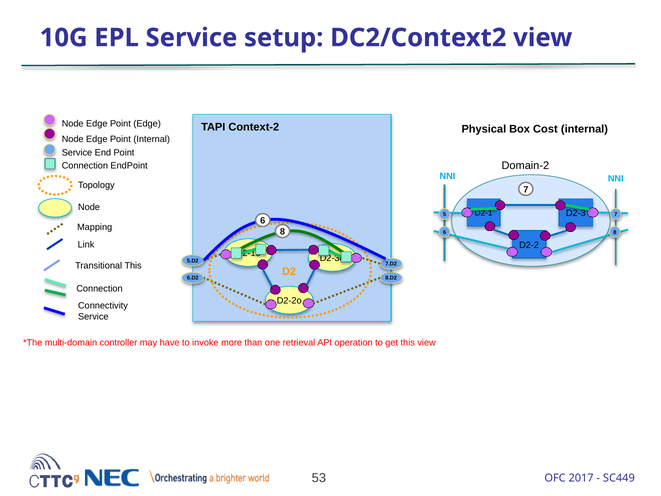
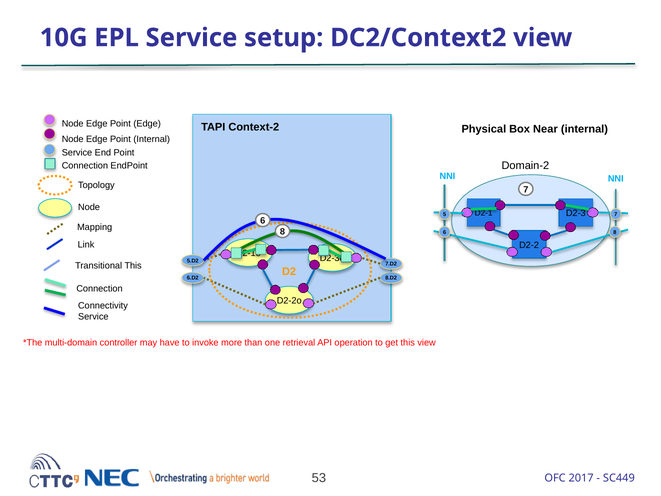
Cost: Cost -> Near (545, 129)
